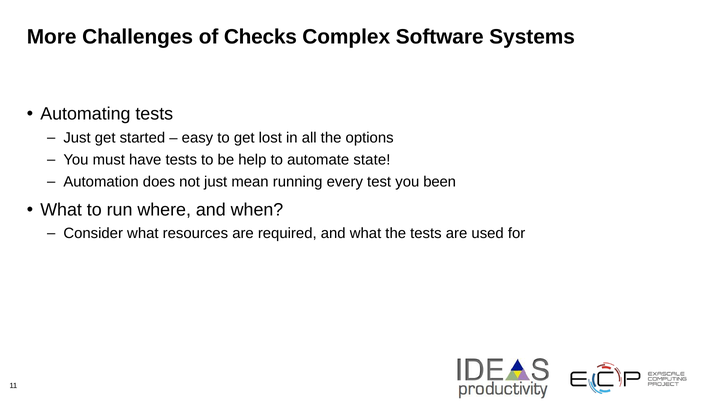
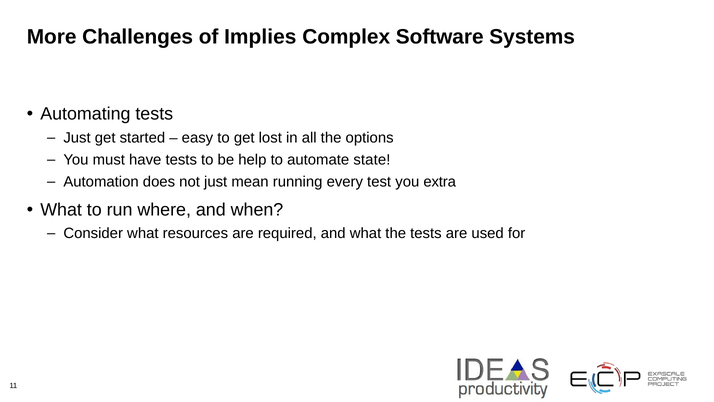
Checks: Checks -> Implies (260, 37)
been: been -> extra (440, 182)
